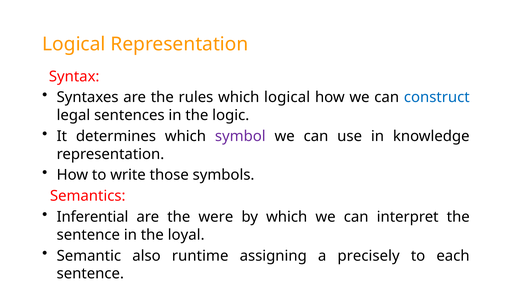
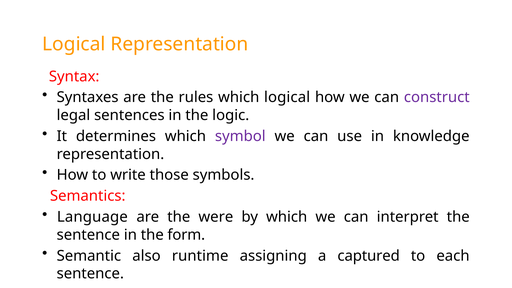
construct colour: blue -> purple (437, 97)
Inferential: Inferential -> Language (92, 217)
loyal: loyal -> form (186, 235)
precisely: precisely -> captured (369, 256)
